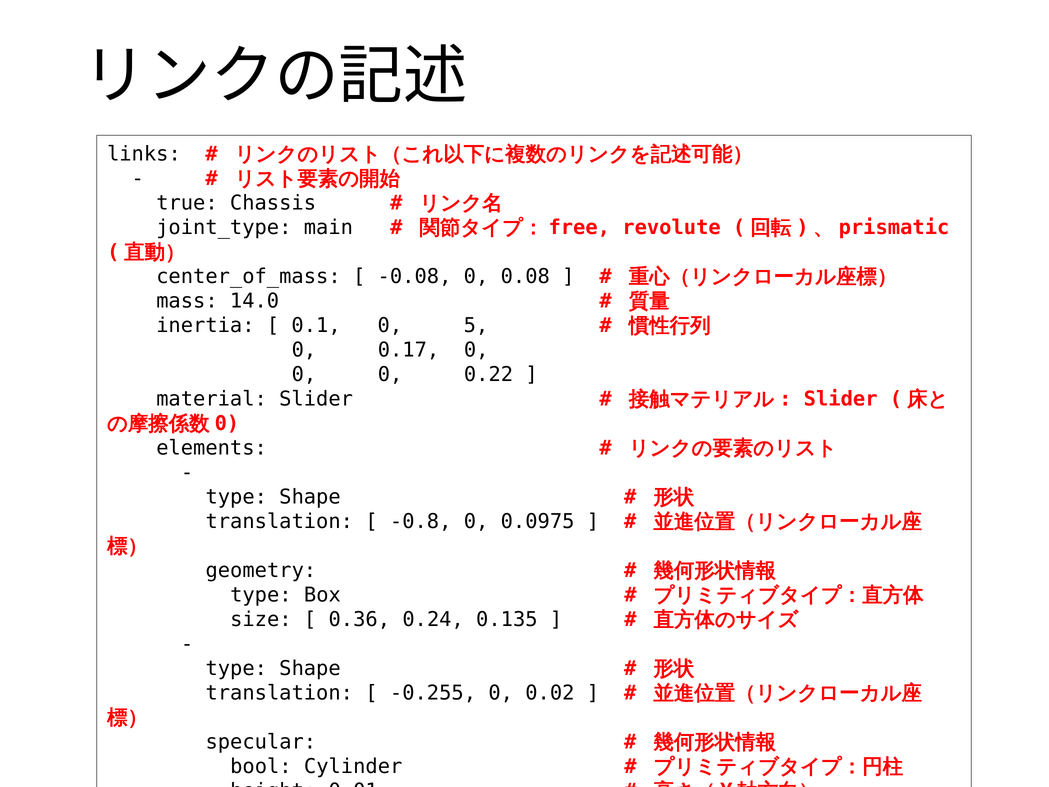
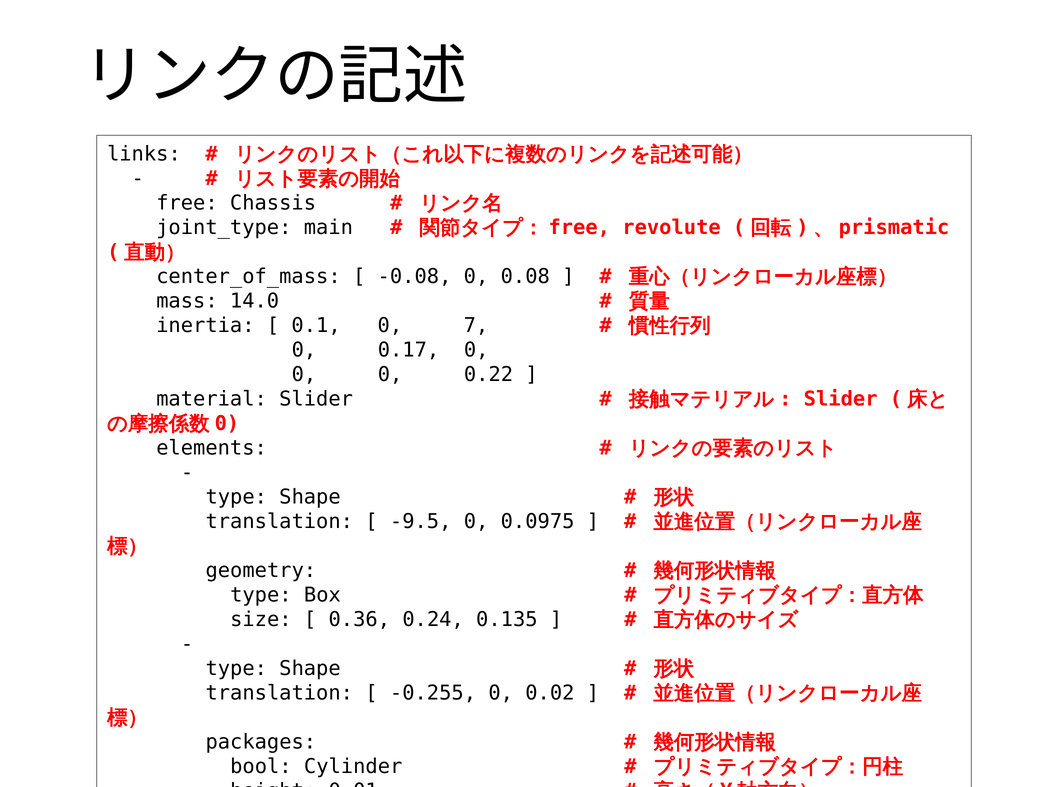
true: true -> free (187, 203)
5: 5 -> 7 (476, 325)
-0.8: -0.8 -> -9.5 (421, 521)
specular: specular -> packages (261, 742)
